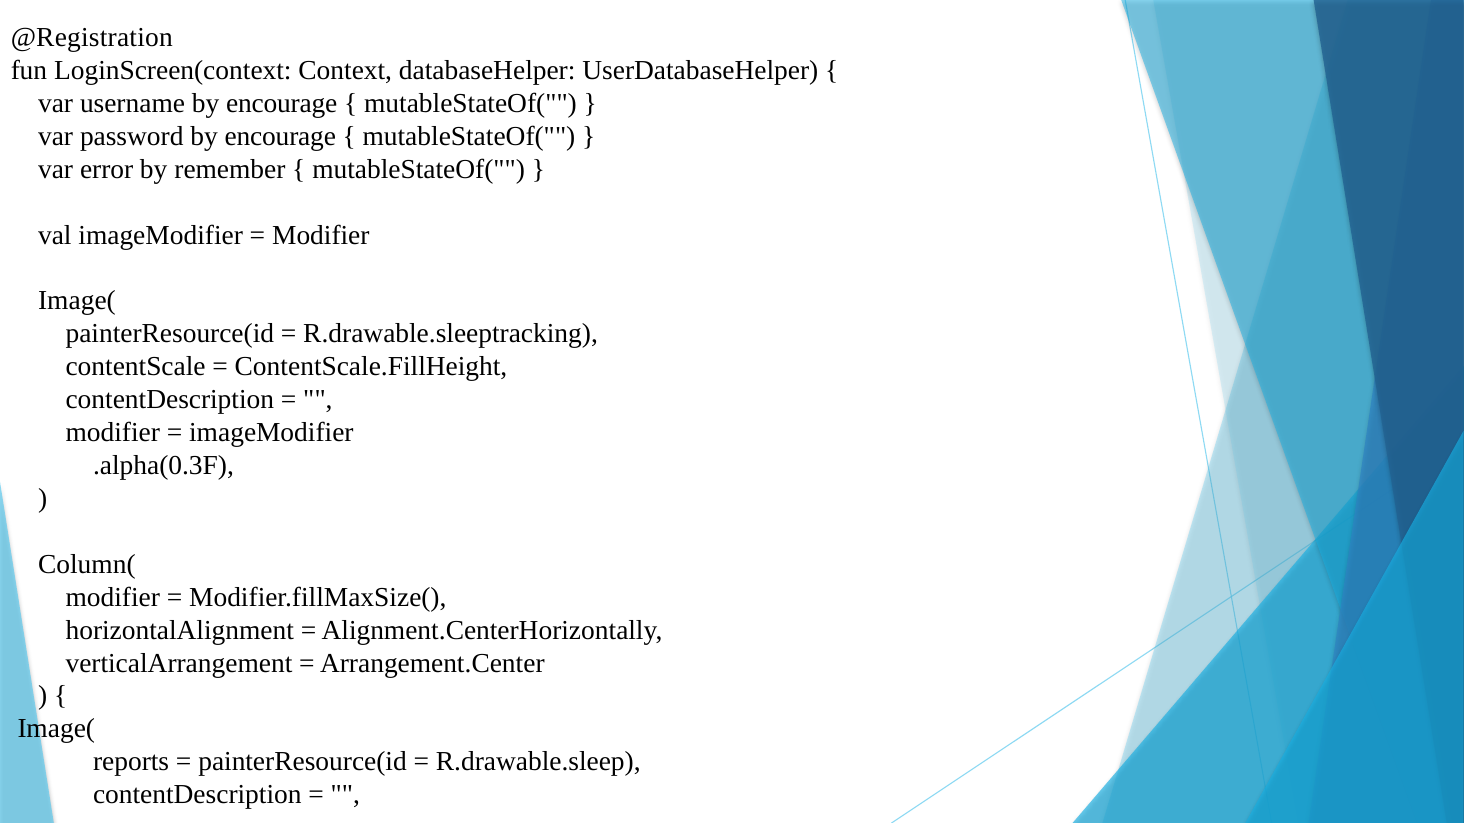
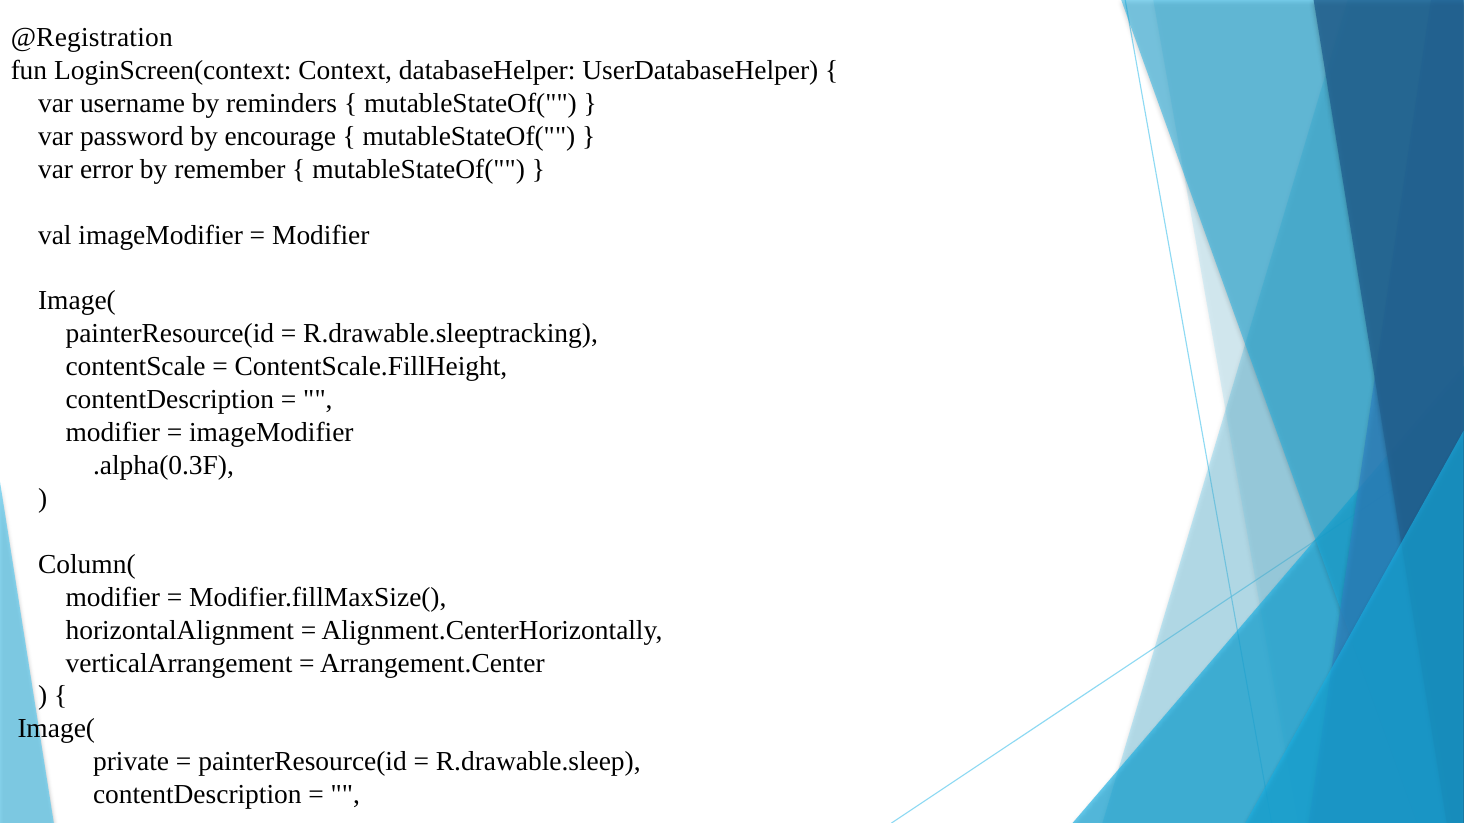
username by encourage: encourage -> reminders (282, 103)
reports: reports -> private (131, 762)
